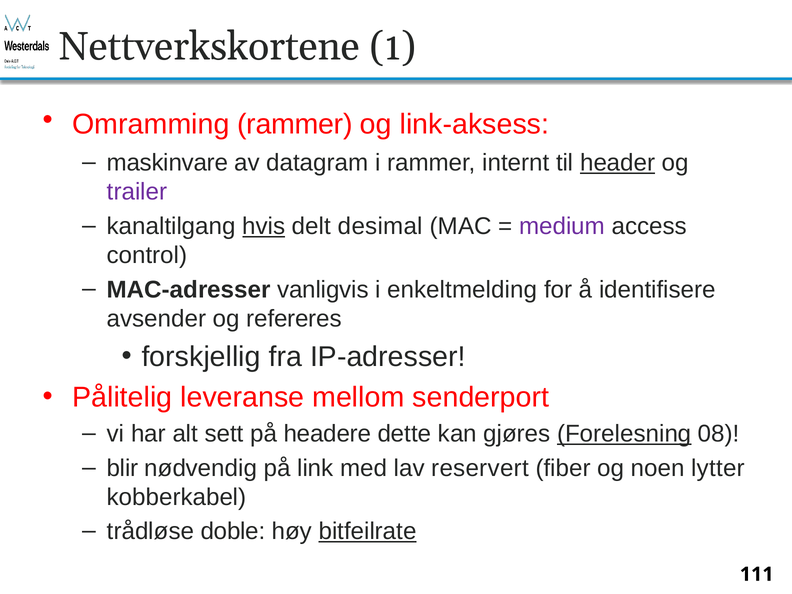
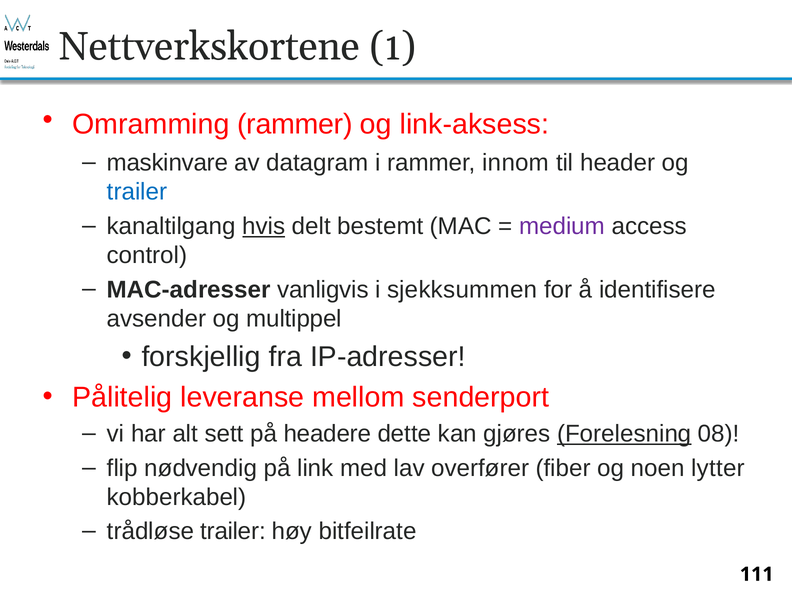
internt: internt -> innom (516, 163)
header underline: present -> none (618, 163)
trailer colour: purple -> blue (137, 192)
desimal: desimal -> bestemt (380, 226)
enkeltmelding: enkeltmelding -> sjekksummen (462, 290)
refereres: refereres -> multippel (294, 319)
blir: blir -> flip (122, 468)
reservert: reservert -> overfører (480, 468)
trådløse doble: doble -> trailer (233, 531)
bitfeilrate underline: present -> none (368, 531)
